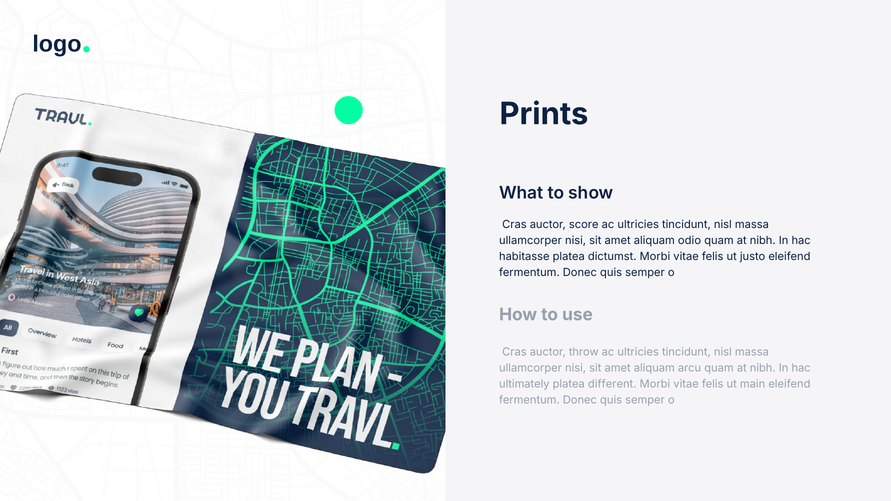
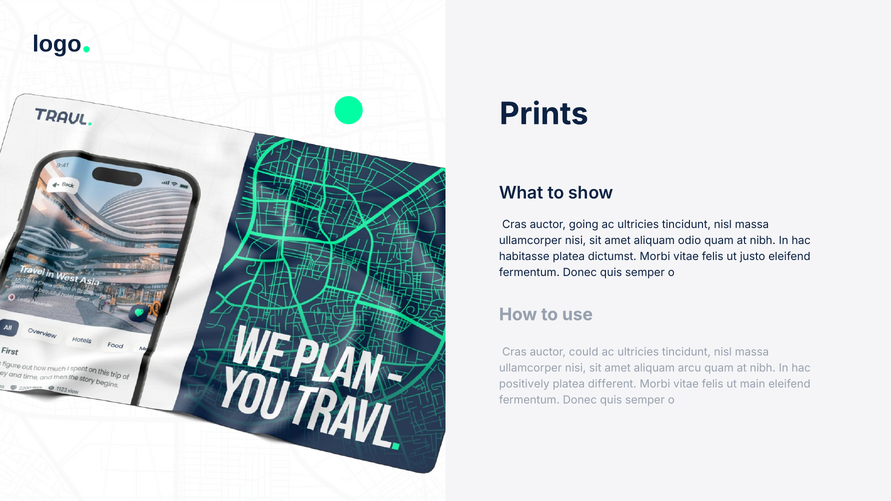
score: score -> going (584, 225)
throw: throw -> could (584, 352)
ultimately: ultimately -> positively (524, 384)
